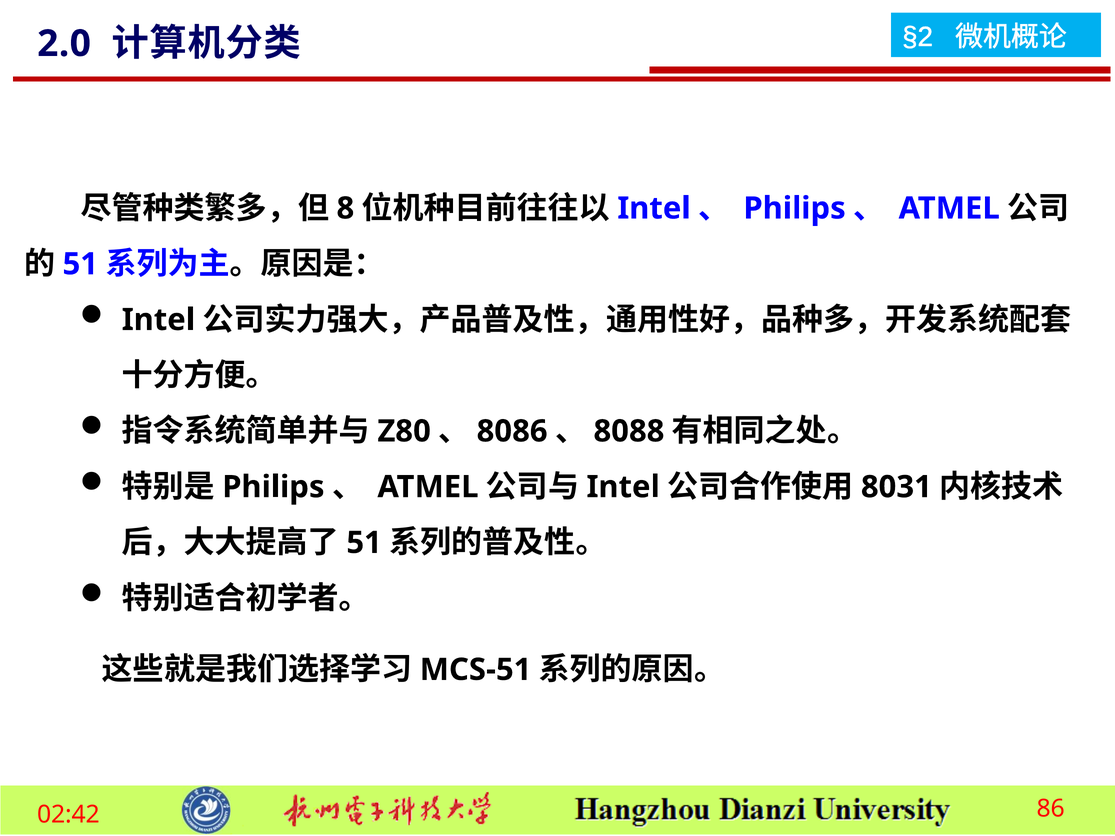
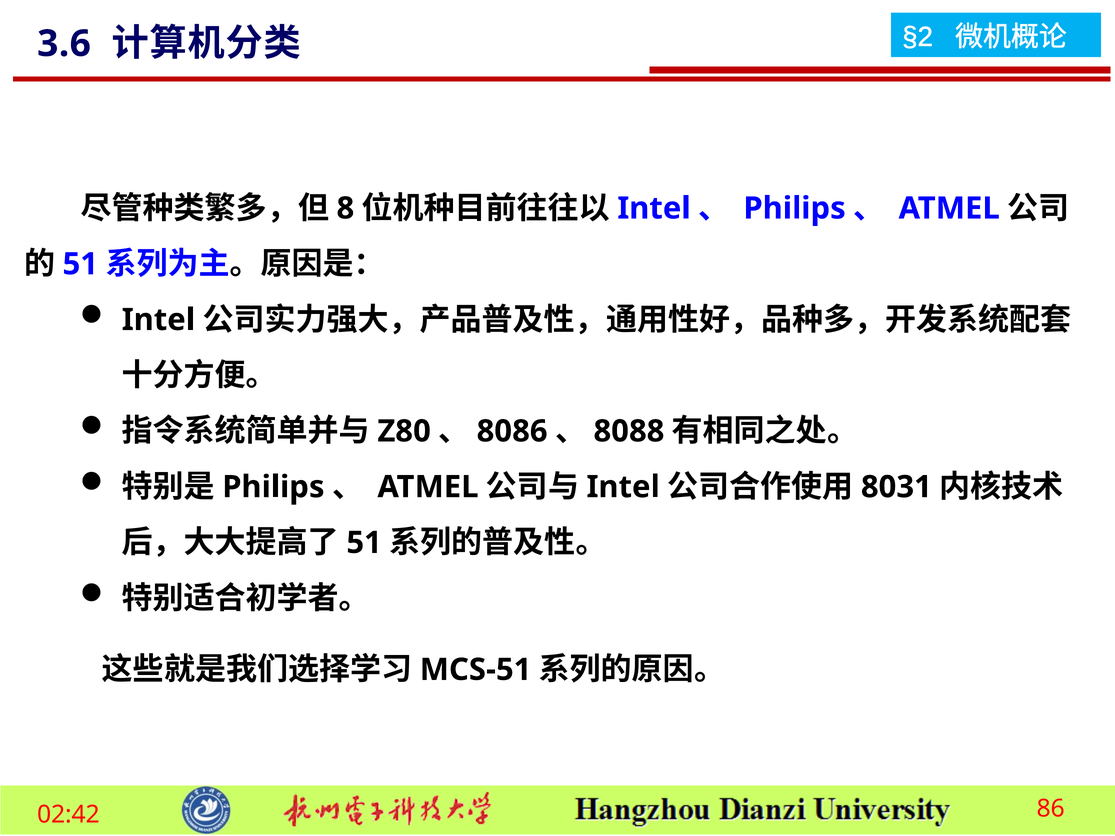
2.0: 2.0 -> 3.6 (64, 44)
